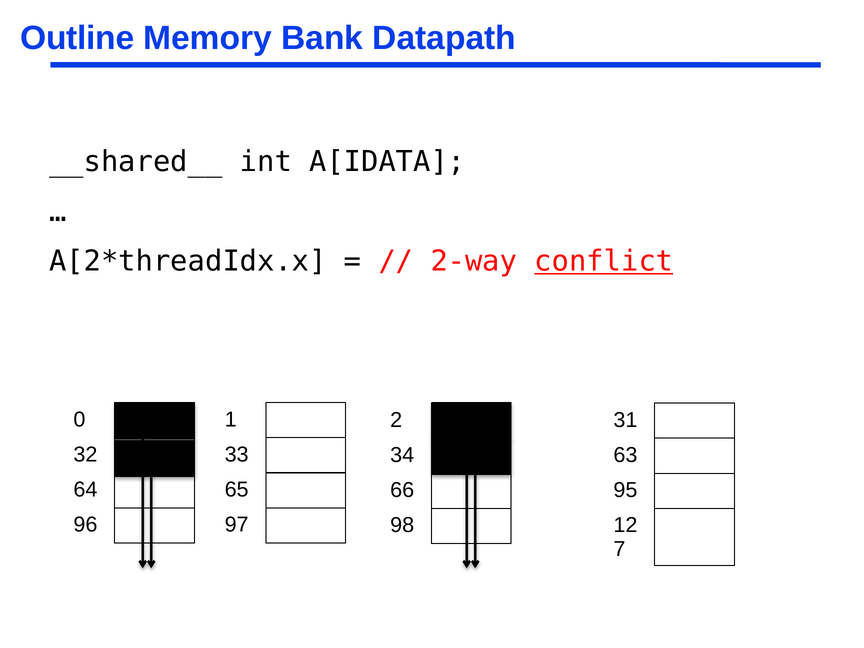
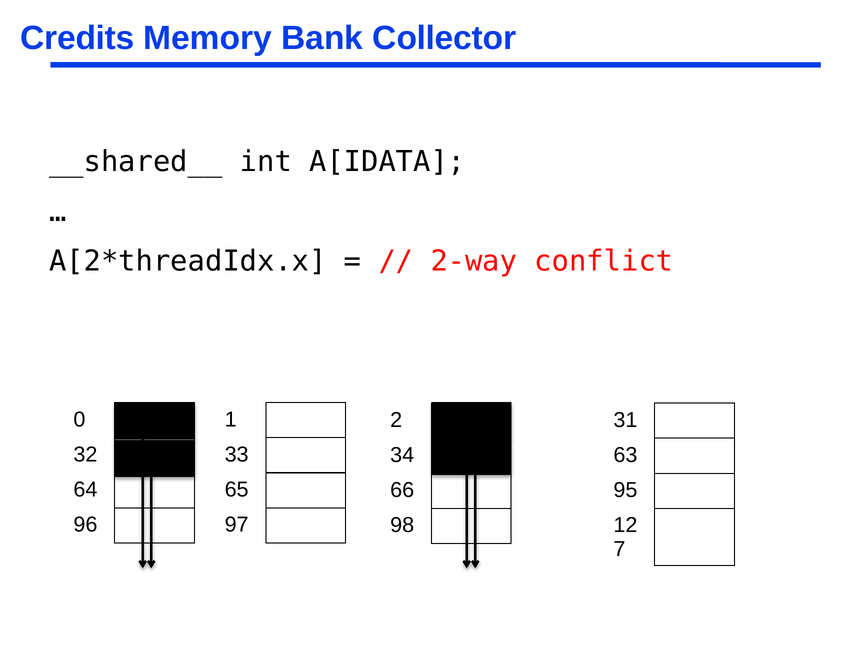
Outline: Outline -> Credits (77, 38)
Datapath: Datapath -> Collector (444, 38)
conflict underline: present -> none (604, 261)
